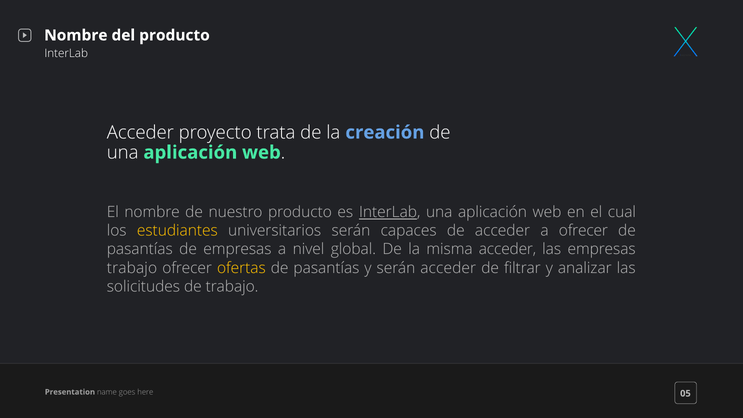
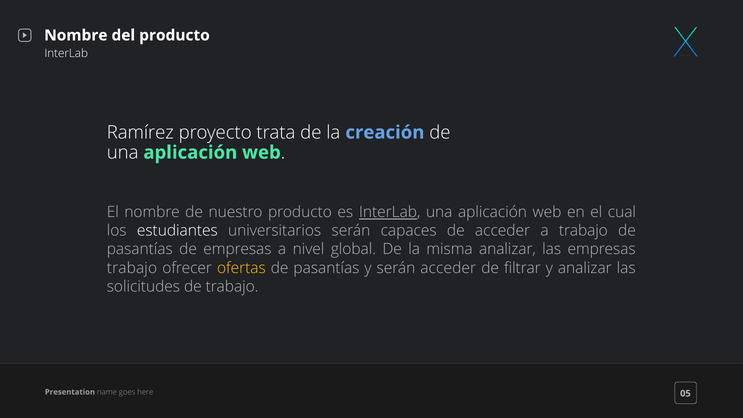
Acceder: Acceder -> Ramírez (140, 132)
estudiantes colour: yellow -> white (177, 231)
a ofrecer: ofrecer -> trabajo (583, 231)
misma acceder: acceder -> analizar (507, 249)
